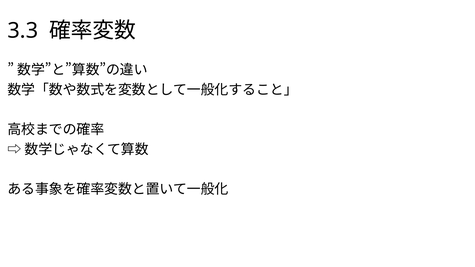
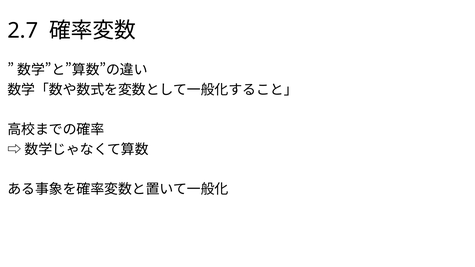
3.3: 3.3 -> 2.7 (23, 31)
